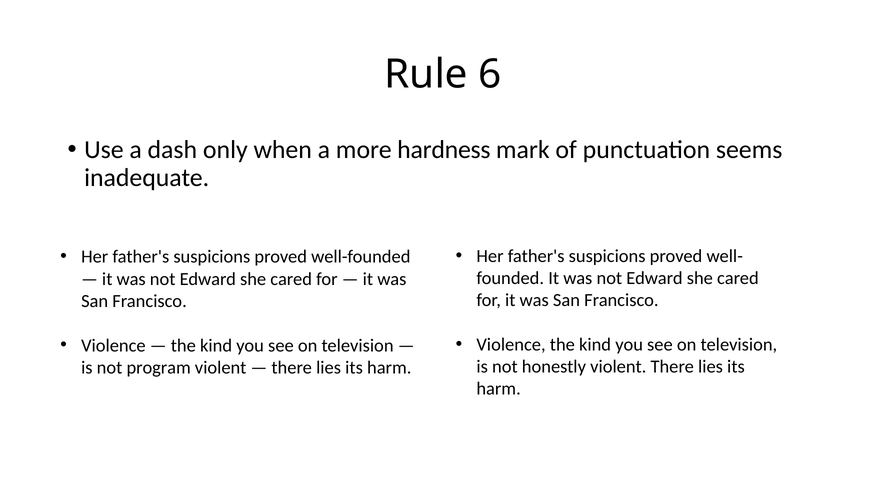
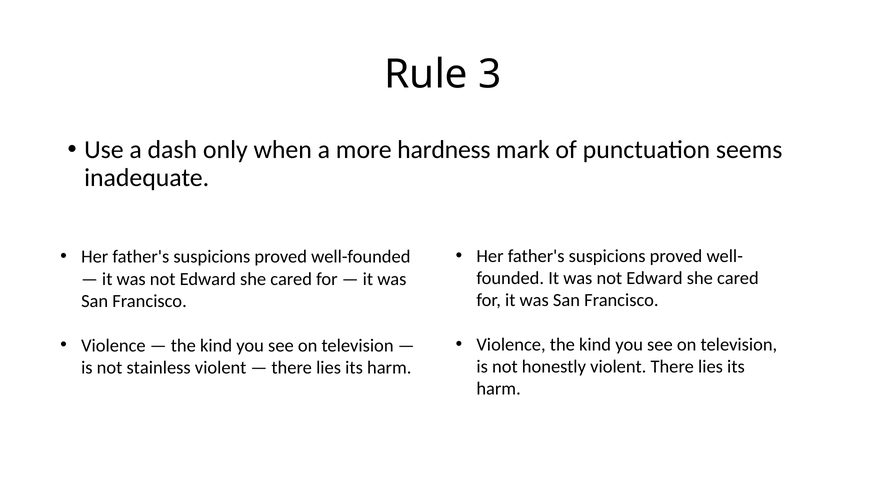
6: 6 -> 3 (490, 74)
program: program -> stainless (159, 368)
